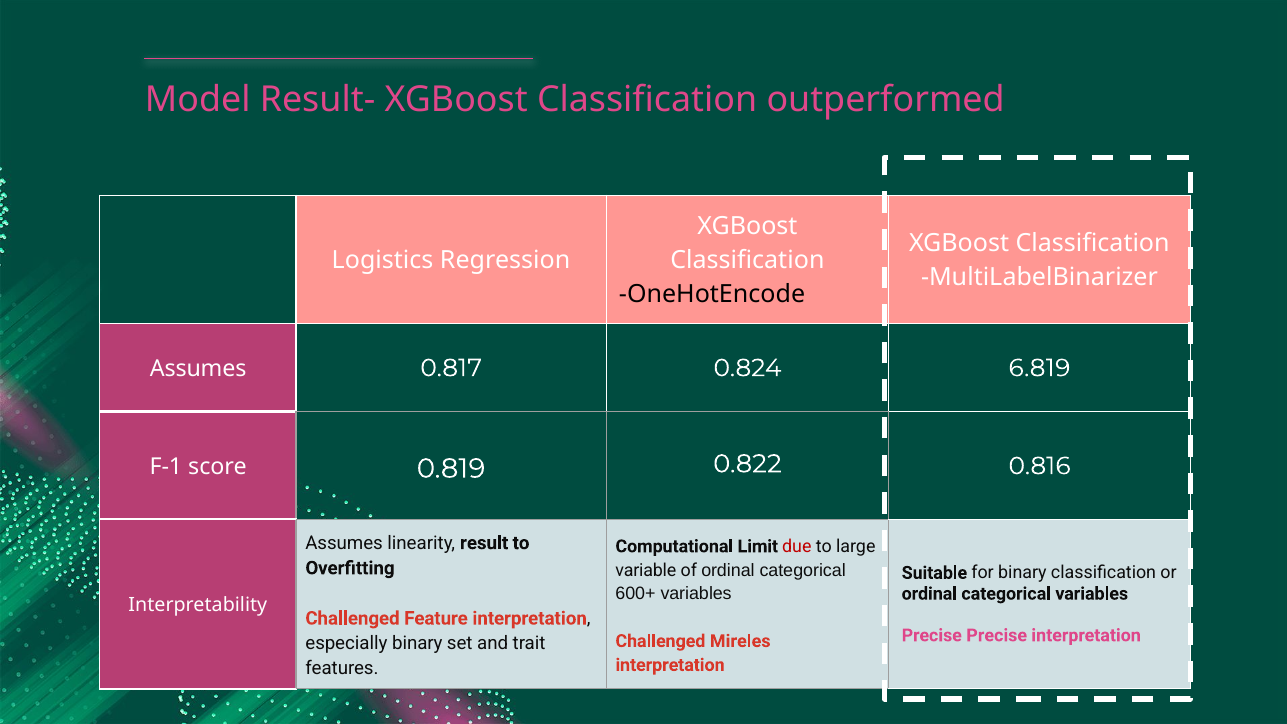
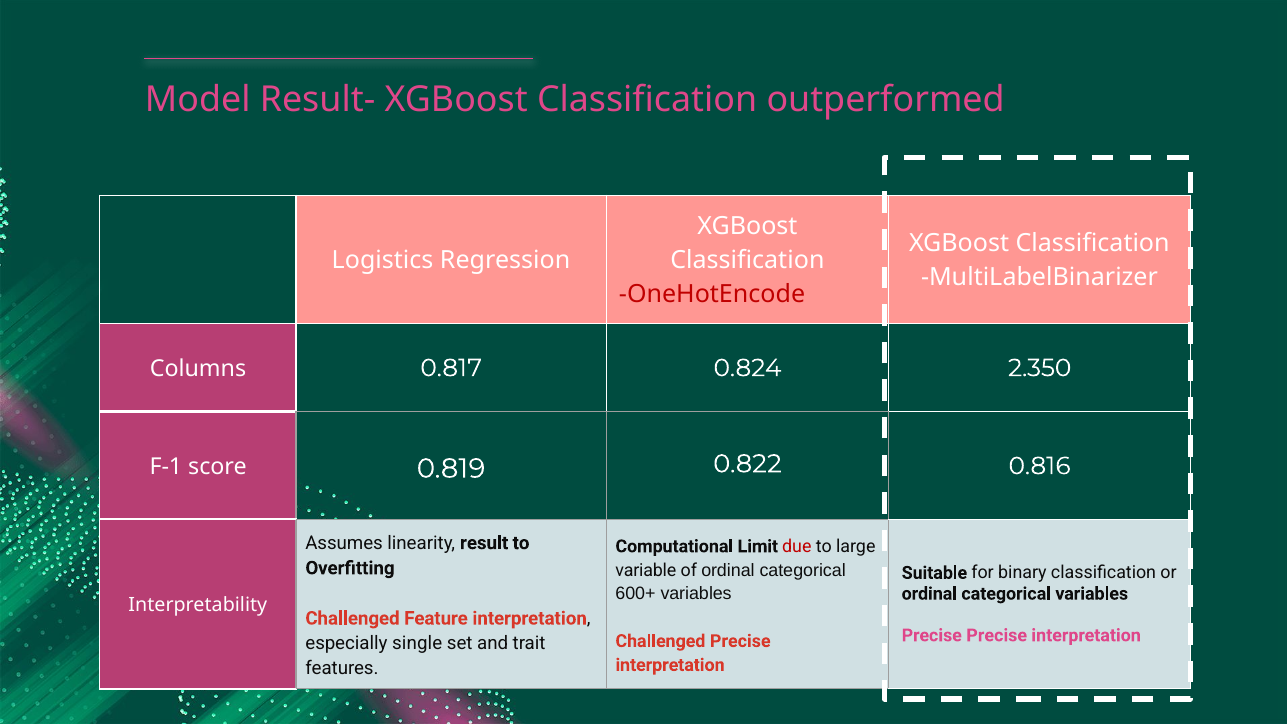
OneHotEncode colour: black -> red (712, 295)
Assumes: Assumes -> Columns (198, 368)
6.819: 6.819 -> 2.350 (1040, 368)
Challenged Mireles: Mireles -> Precise (740, 641)
especially binary: binary -> single (417, 643)
